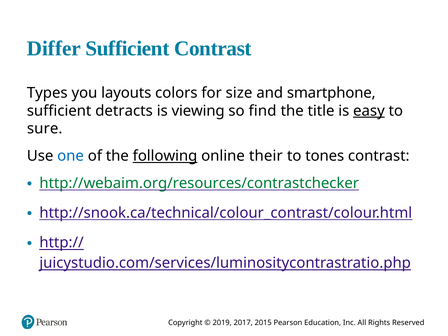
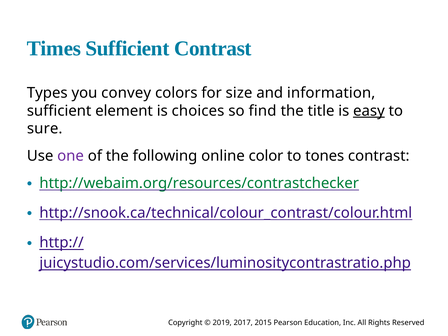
Differ: Differ -> Times (54, 49)
layouts: layouts -> convey (126, 93)
smartphone: smartphone -> information (331, 93)
detracts: detracts -> element (124, 111)
viewing: viewing -> choices (198, 111)
one colour: blue -> purple (71, 156)
following underline: present -> none (165, 156)
their: their -> color (266, 156)
